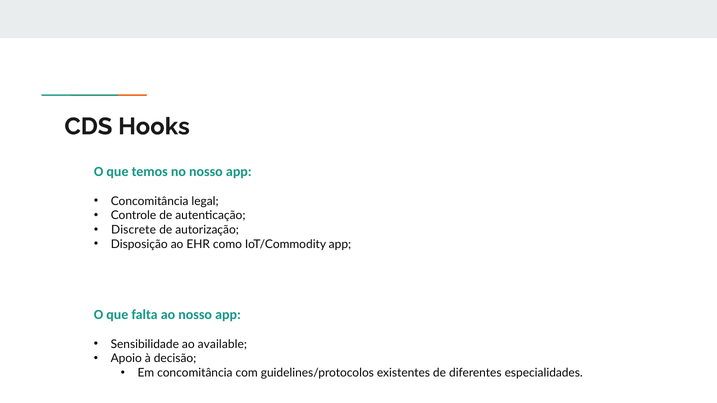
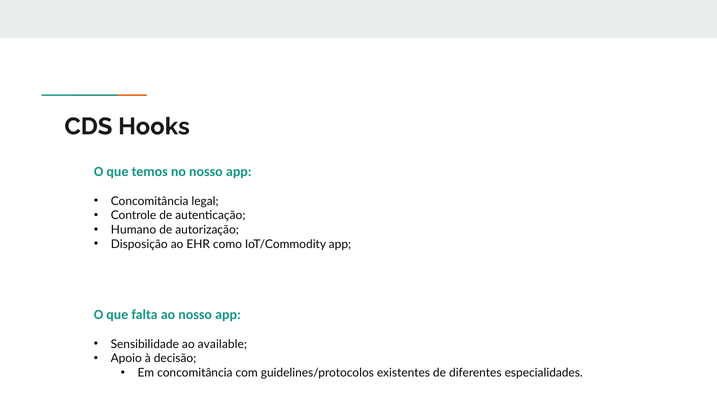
Discrete: Discrete -> Humano (134, 230)
